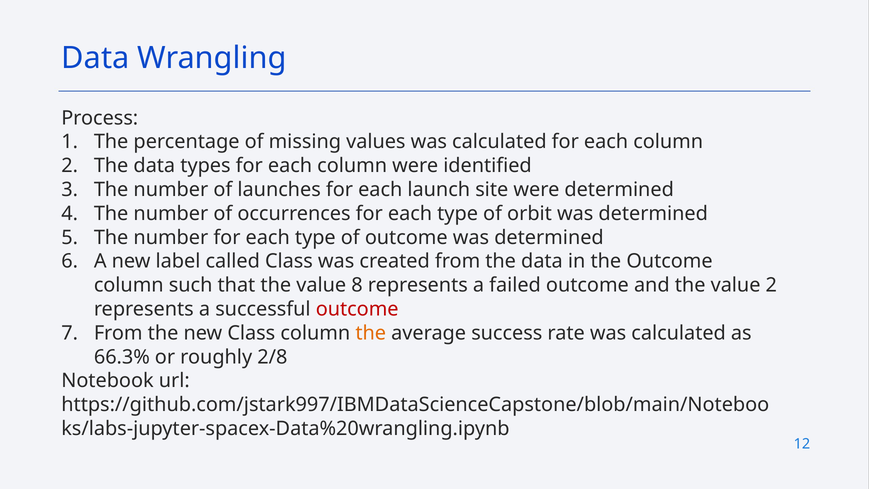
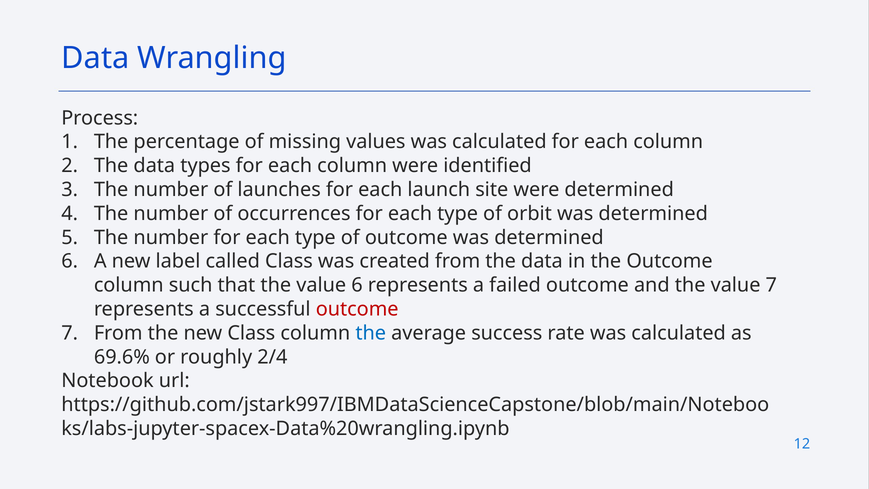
value 8: 8 -> 6 (357, 285)
value 2: 2 -> 7 (771, 285)
the colour: orange -> blue (371, 333)
66.3%: 66.3% -> 69.6% (122, 357)
2/8: 2/8 -> 2/4 (272, 357)
